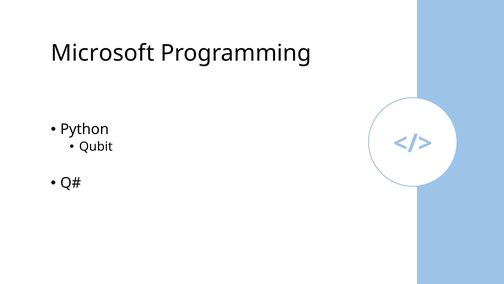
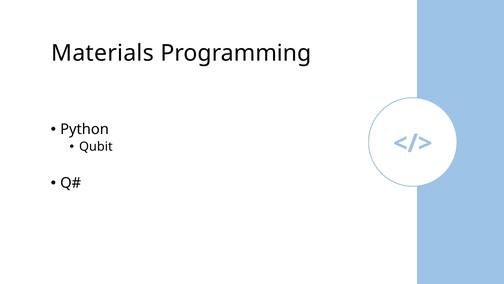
Microsoft: Microsoft -> Materials (102, 53)
